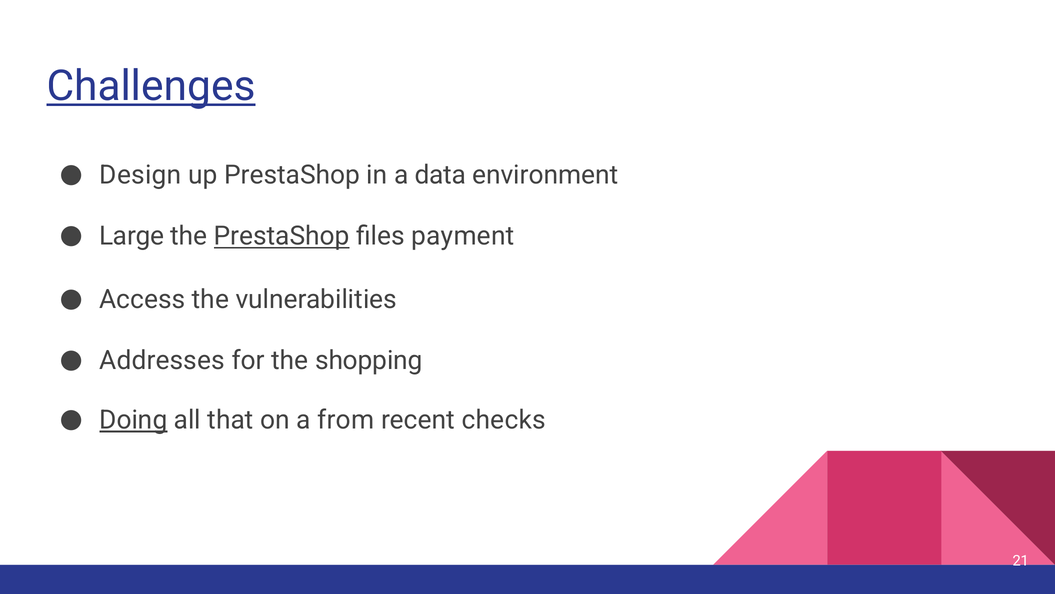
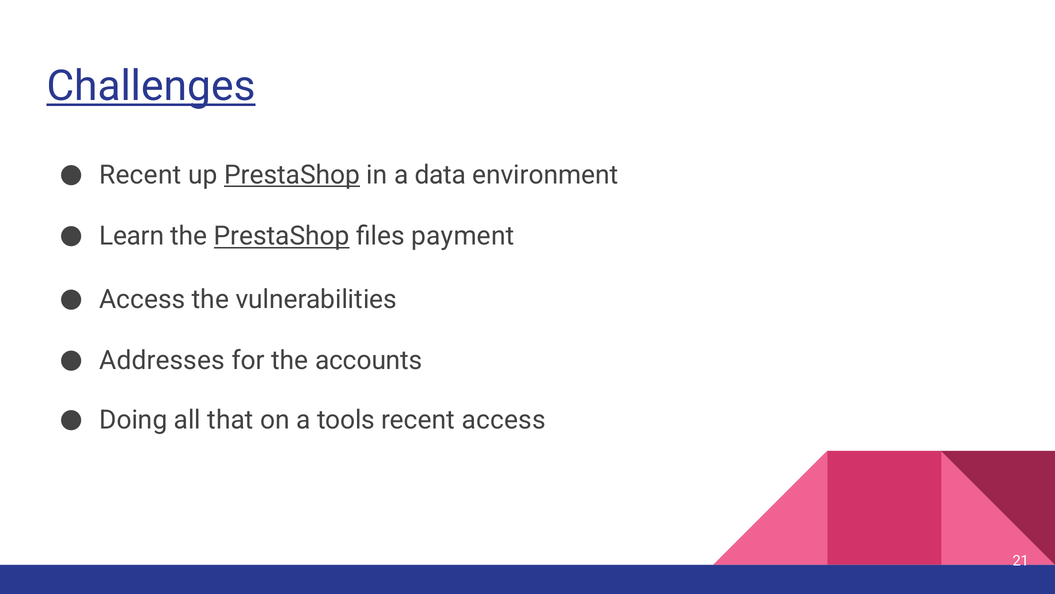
Design: Design -> Recent (140, 175)
PrestaShop underline: none -> present (292, 175)
Large: Large -> Learn (132, 236)
shopping: shopping -> accounts (369, 360)
Doing underline: present -> none (133, 420)
from: from -> tools (346, 420)
recent checks: checks -> access (504, 420)
